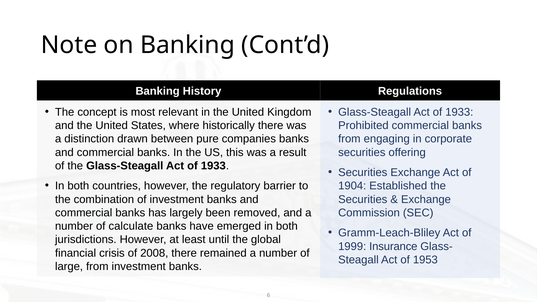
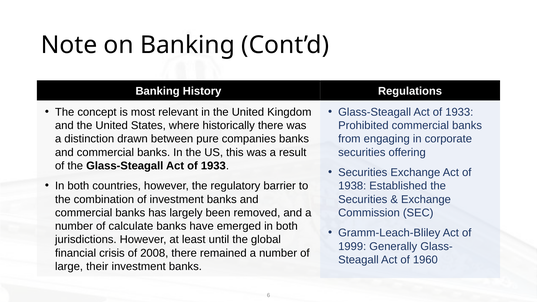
1904: 1904 -> 1938 (352, 186)
Insurance: Insurance -> Generally (393, 246)
1953: 1953 -> 1960 (425, 260)
large from: from -> their (97, 267)
